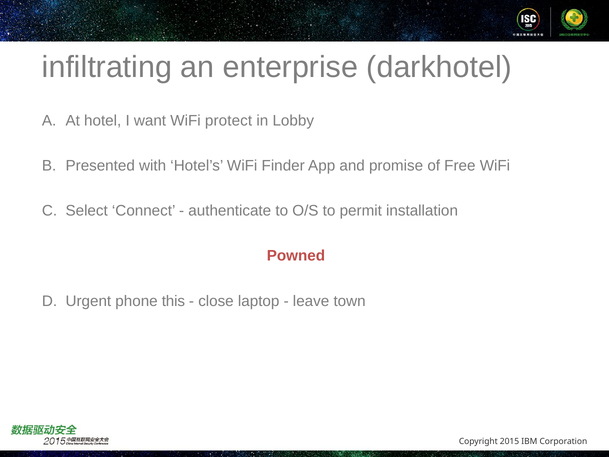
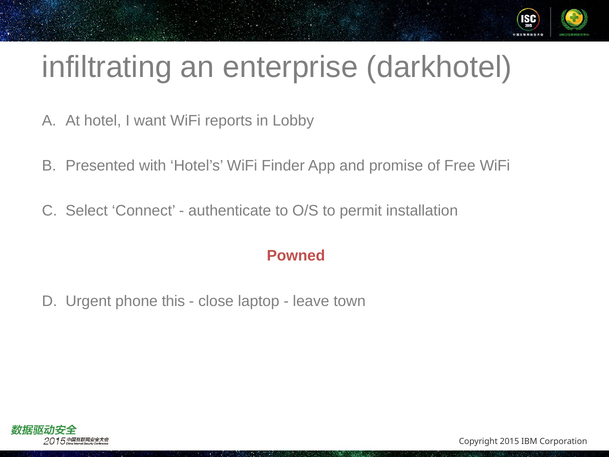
protect: protect -> reports (229, 121)
